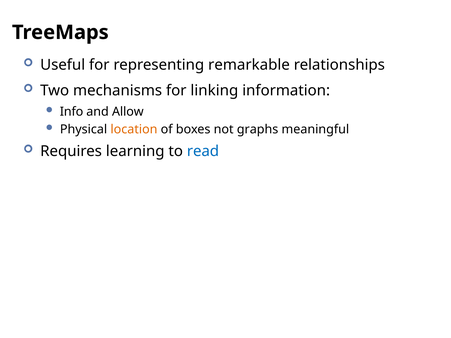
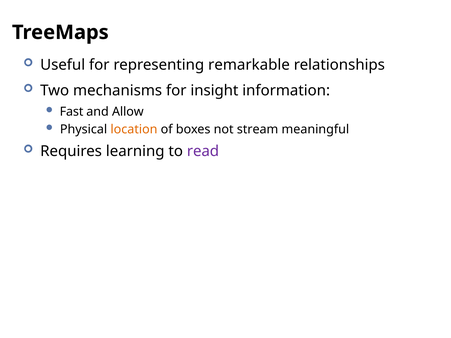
linking: linking -> insight (214, 91)
Info: Info -> Fast (72, 112)
graphs: graphs -> stream (258, 129)
read colour: blue -> purple (203, 151)
